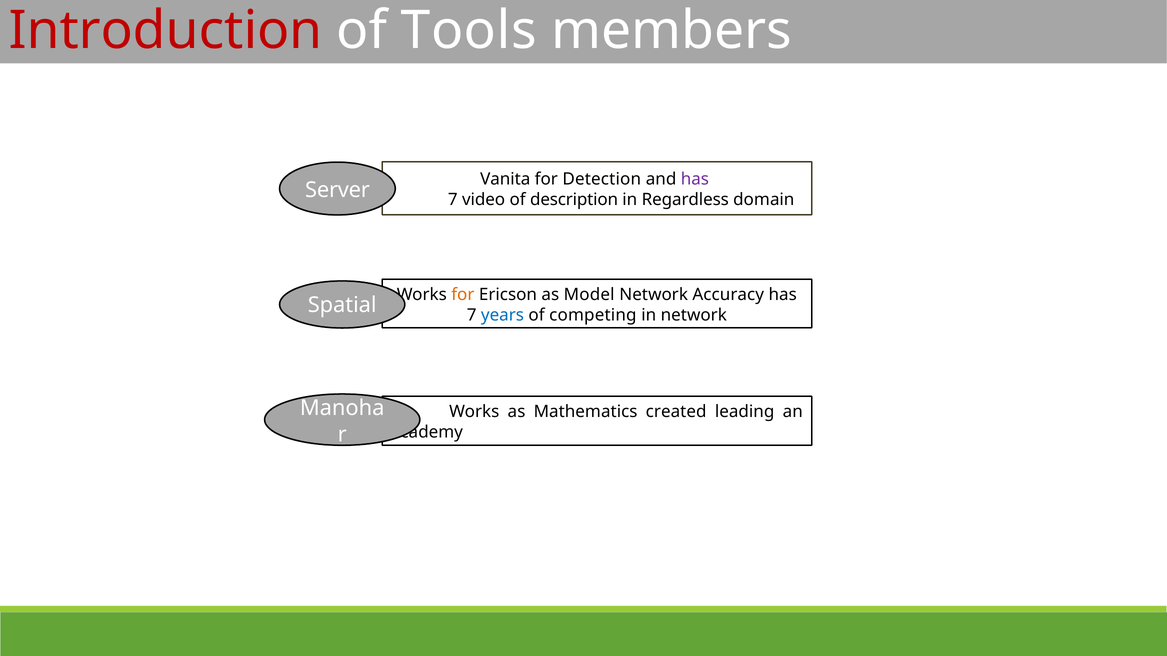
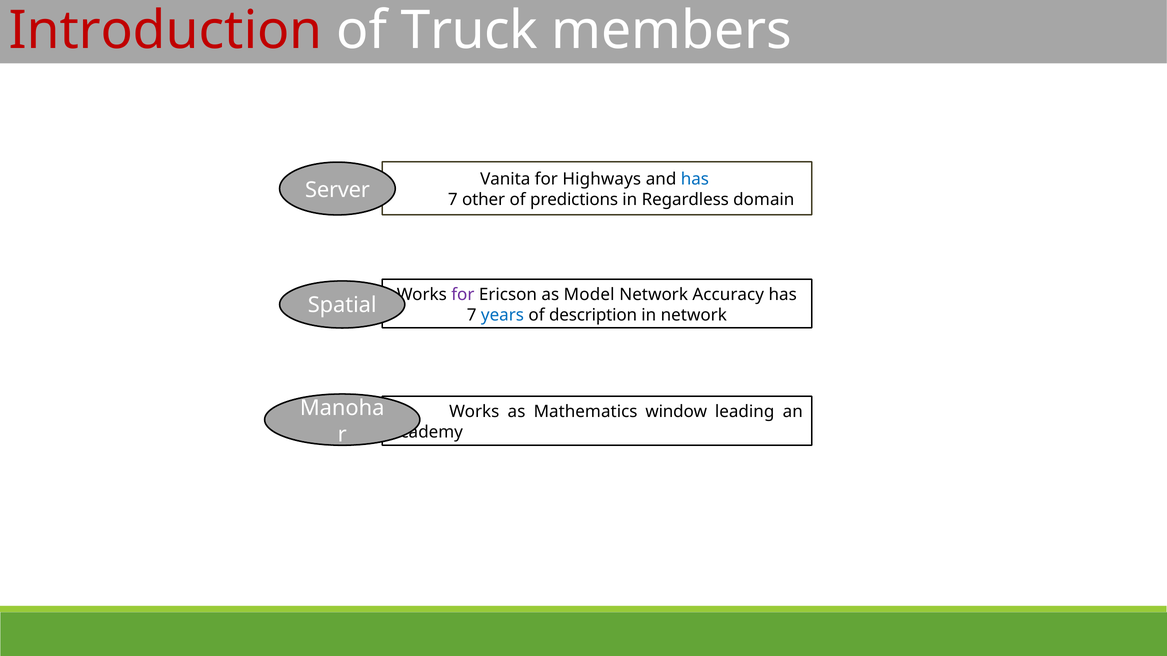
Tools: Tools -> Truck (469, 31)
Detection: Detection -> Highways (602, 179)
has colour: purple -> blue (695, 179)
video: video -> other (484, 200)
description: description -> predictions (574, 200)
for colour: orange -> purple (463, 295)
competing: competing -> description (593, 315)
created: created -> window (676, 412)
